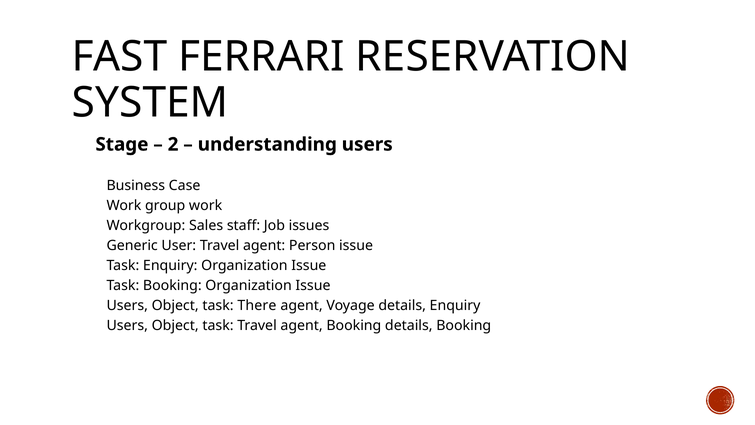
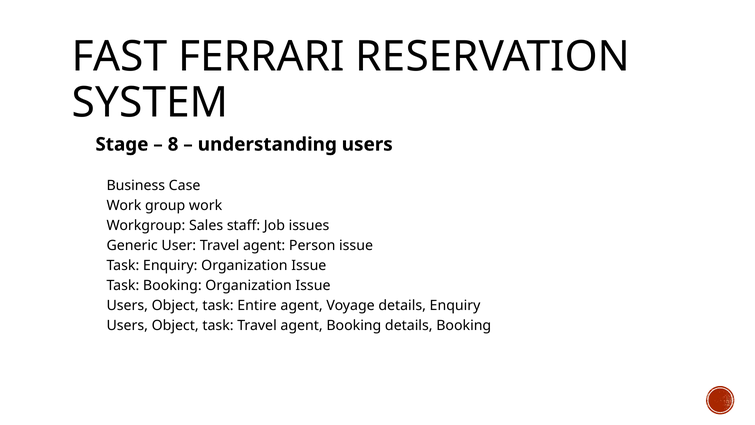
2: 2 -> 8 (173, 144)
There: There -> Entire (257, 305)
